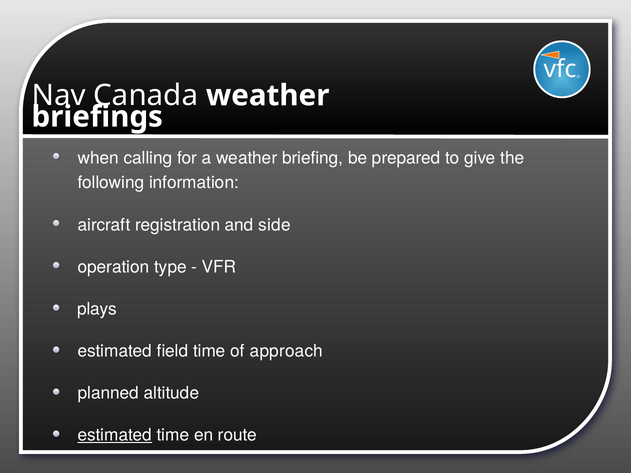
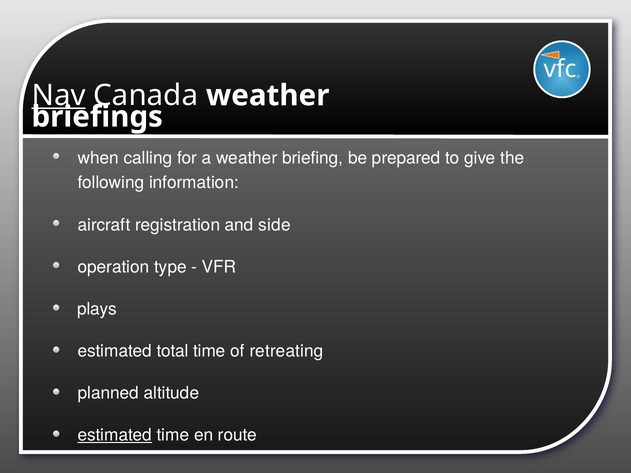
Nav underline: none -> present (59, 96)
field: field -> total (173, 351)
approach: approach -> retreating (286, 351)
